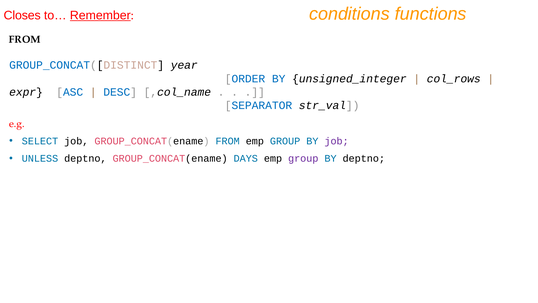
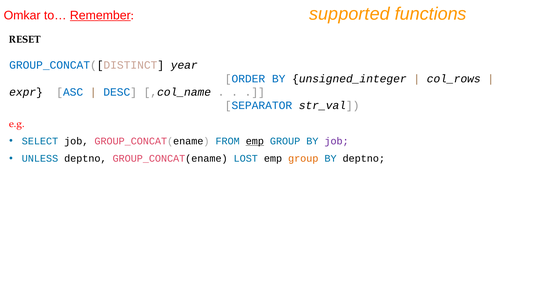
conditions: conditions -> supported (349, 14)
Closes: Closes -> Omkar (22, 15)
FROM: FROM -> RESET (25, 39)
emp underline: none -> present (255, 141)
DAYS: DAYS -> LOST (246, 158)
group colour: purple -> orange (303, 158)
